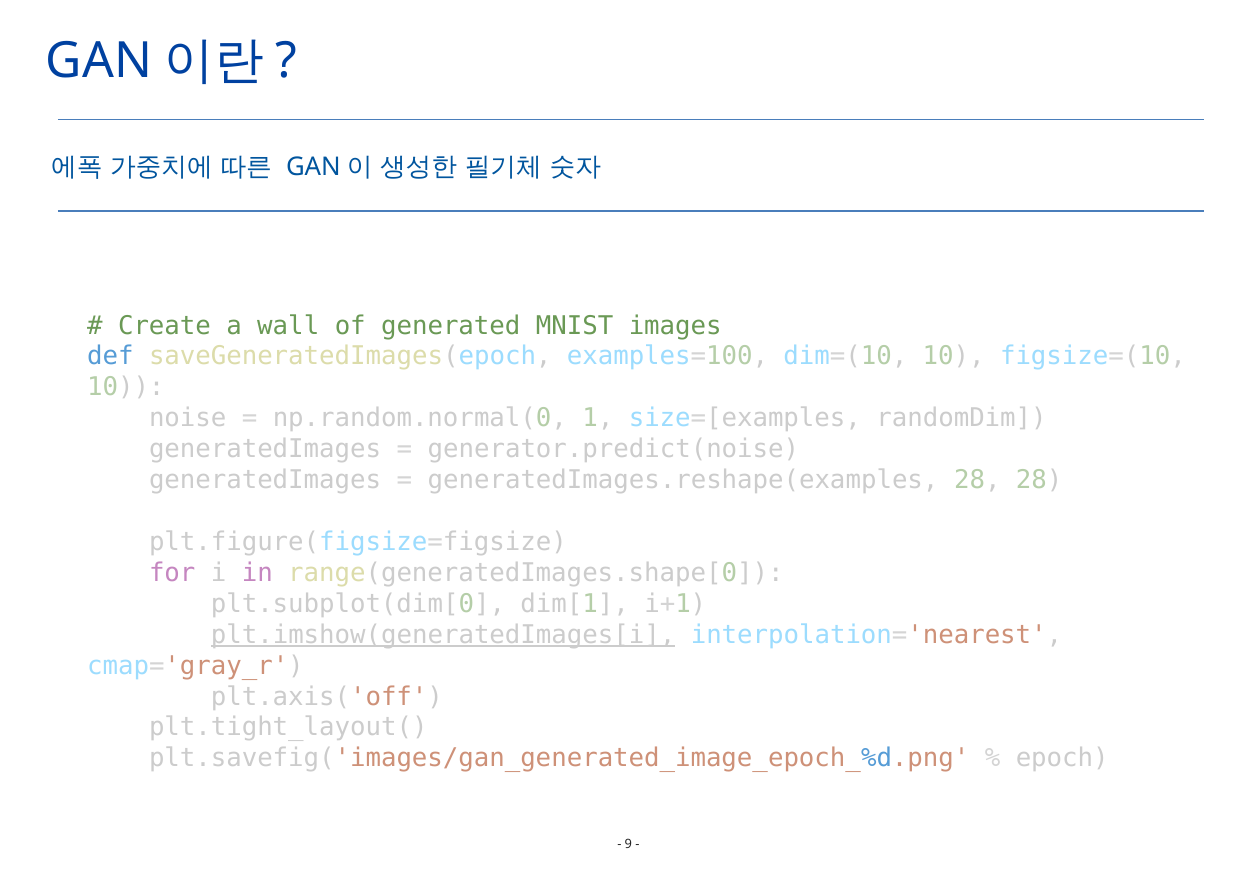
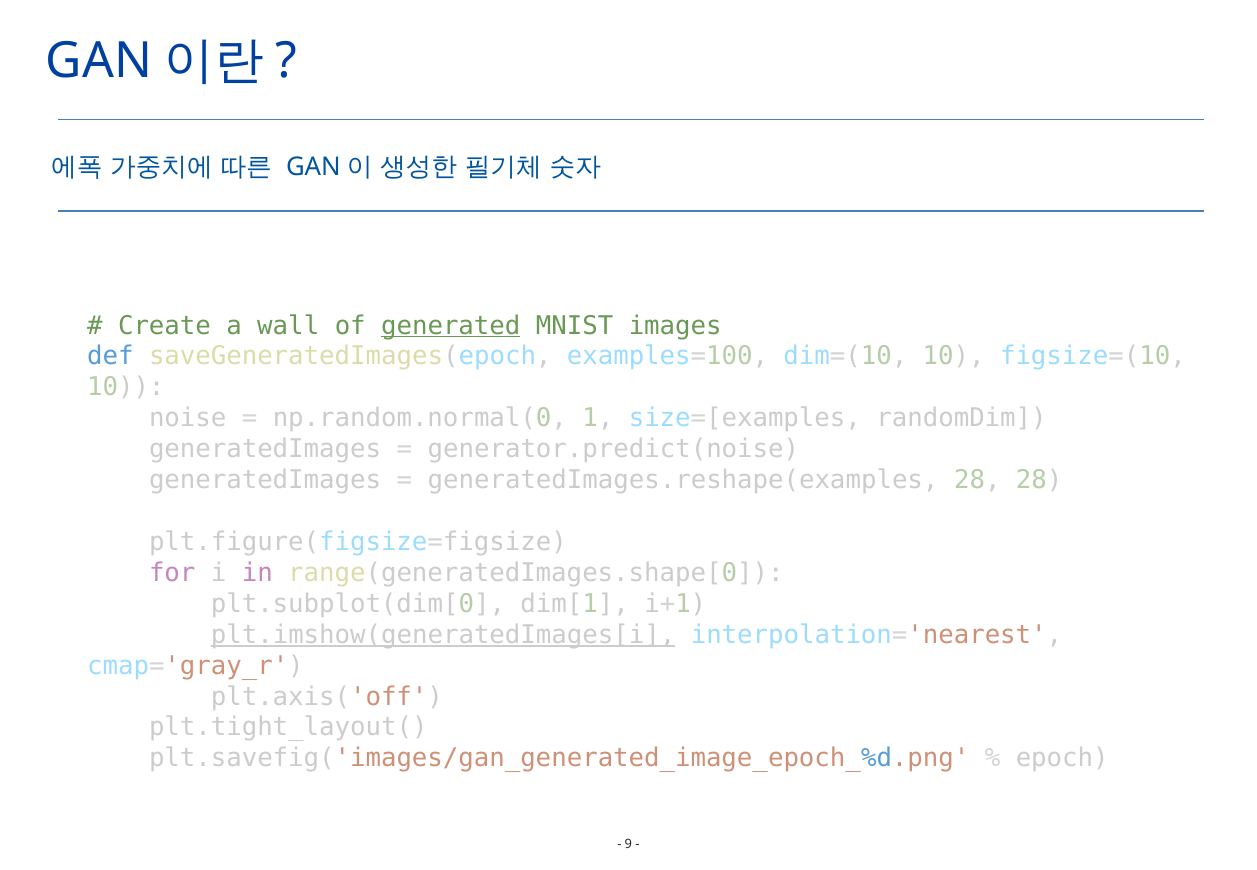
generated underline: none -> present (451, 326)
